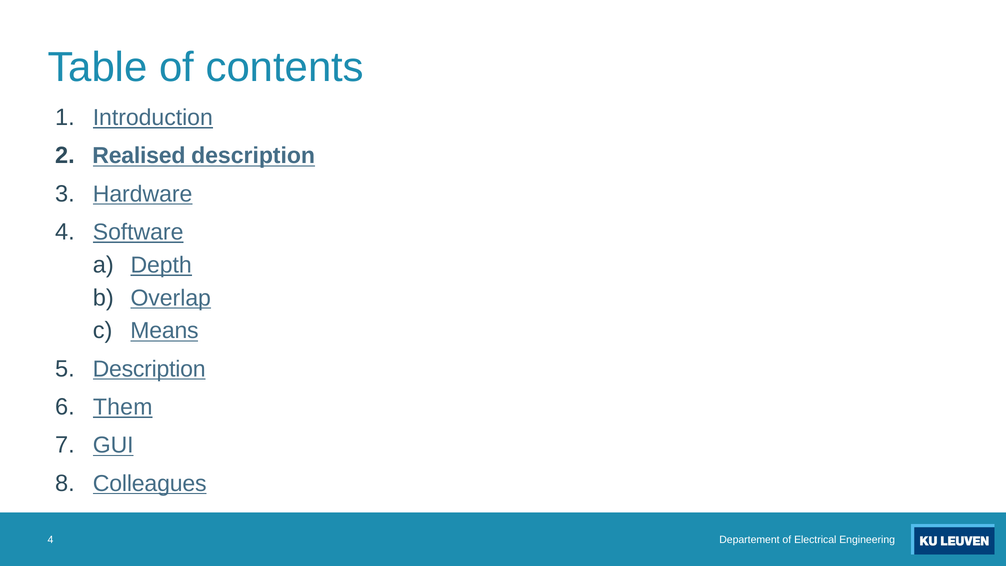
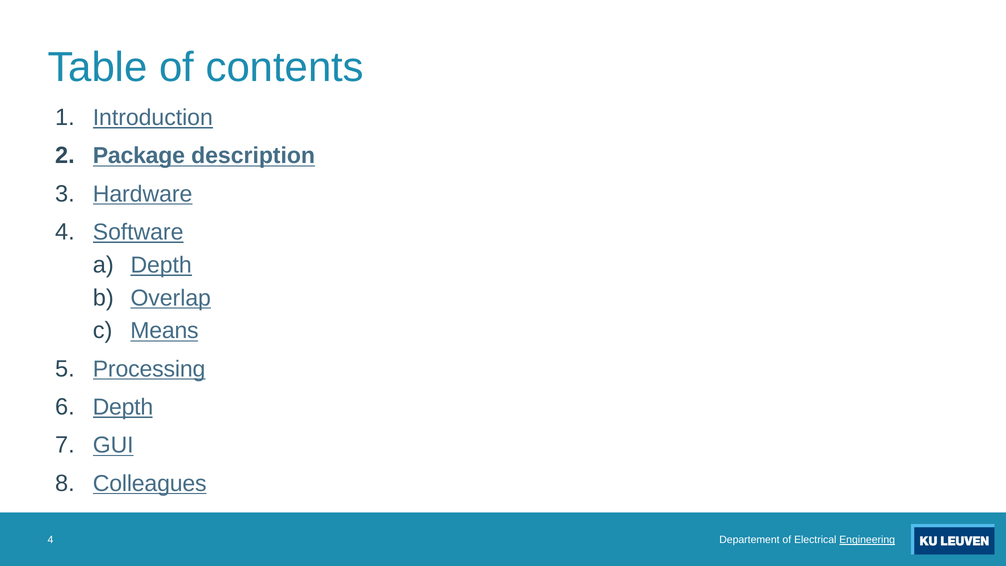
Realised: Realised -> Package (139, 156)
Description: Description -> Processing (149, 369)
Them: Them -> Depth (123, 407)
Engineering underline: none -> present (867, 540)
